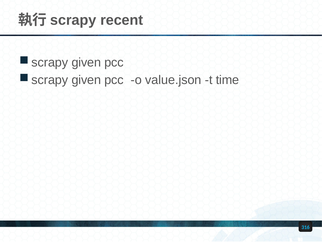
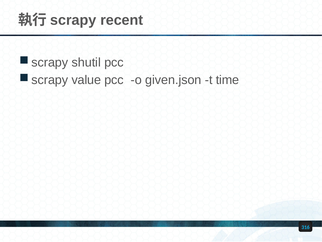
given: given -> shutil (86, 62)
given: given -> value (86, 80)
value.json: value.json -> given.json (173, 80)
